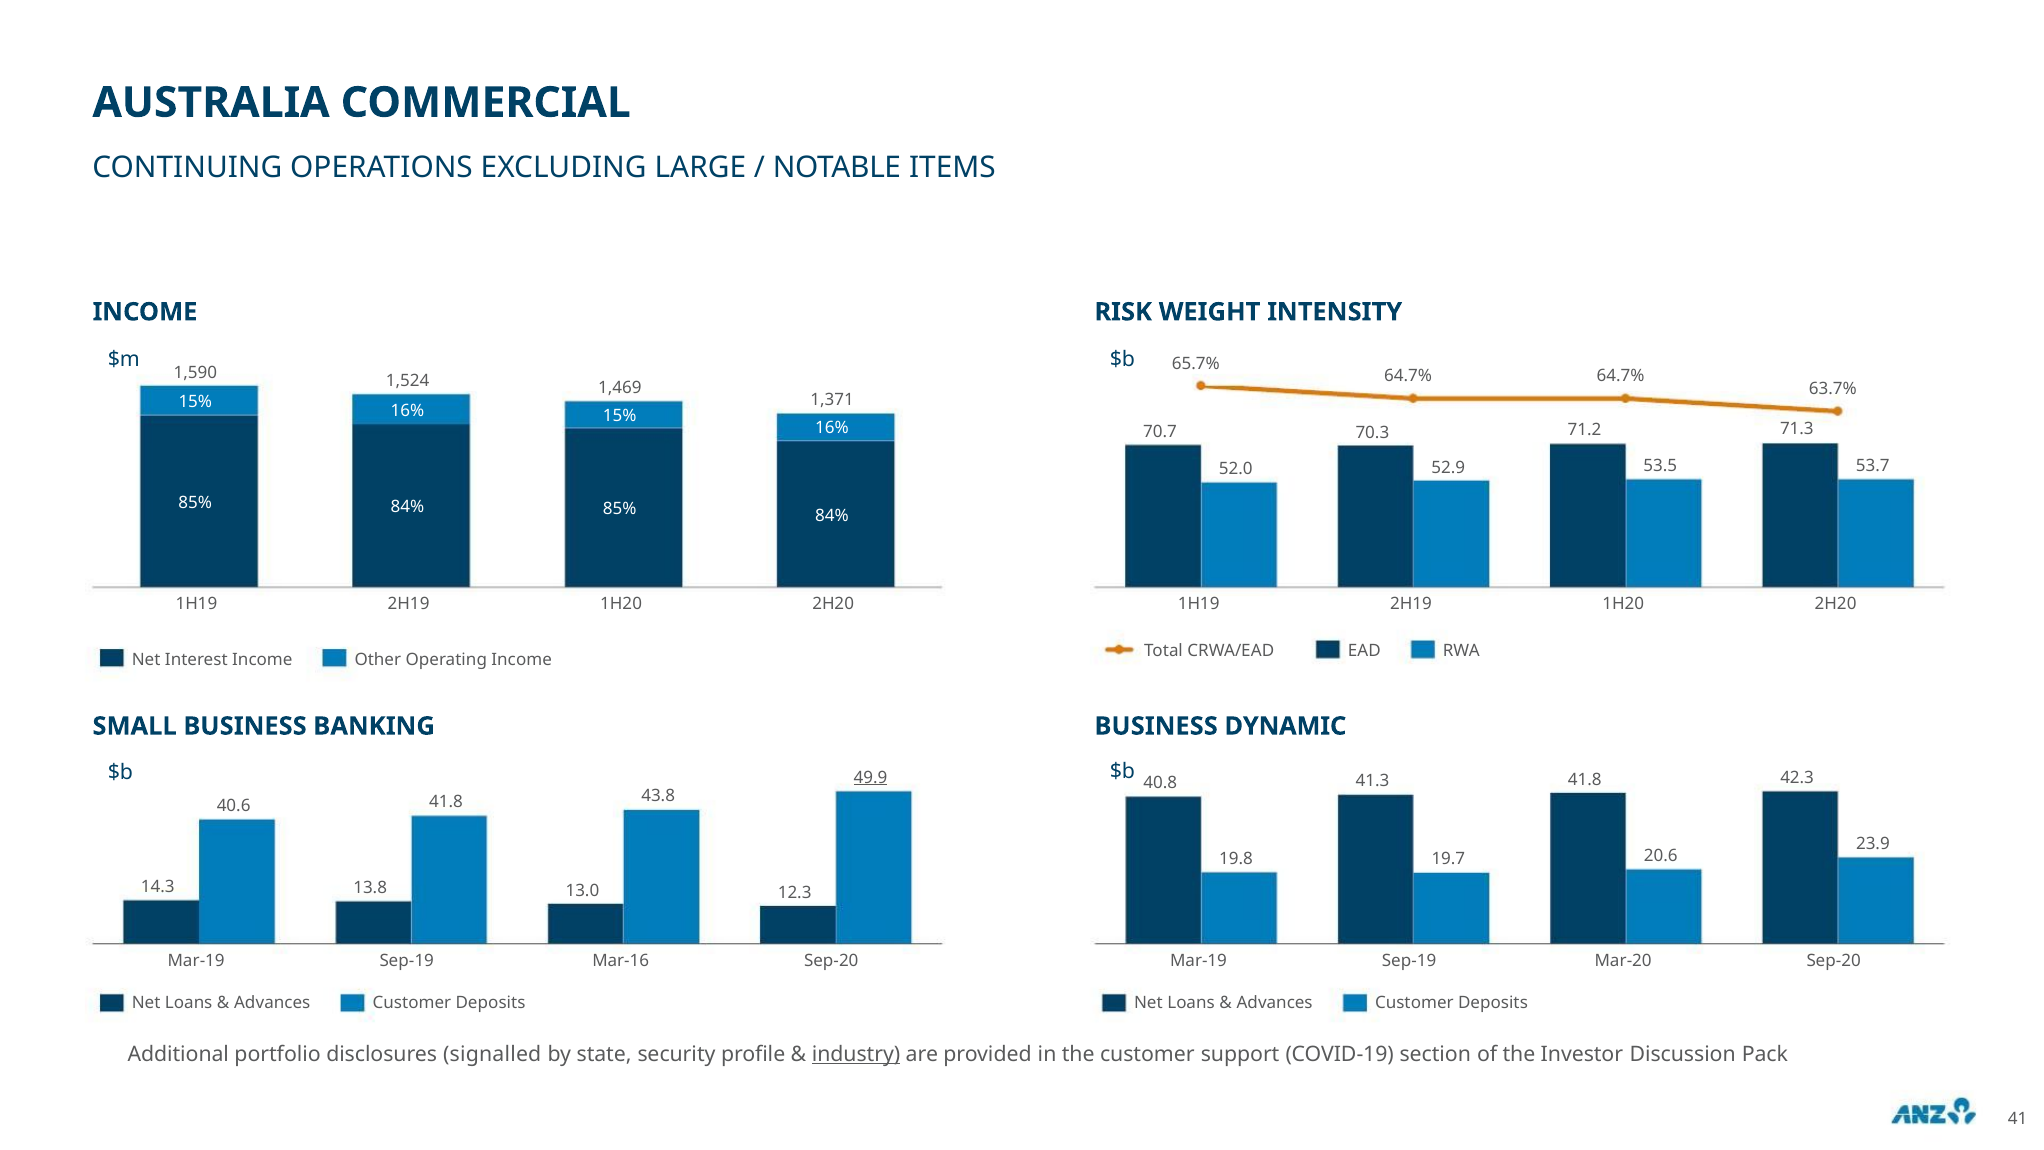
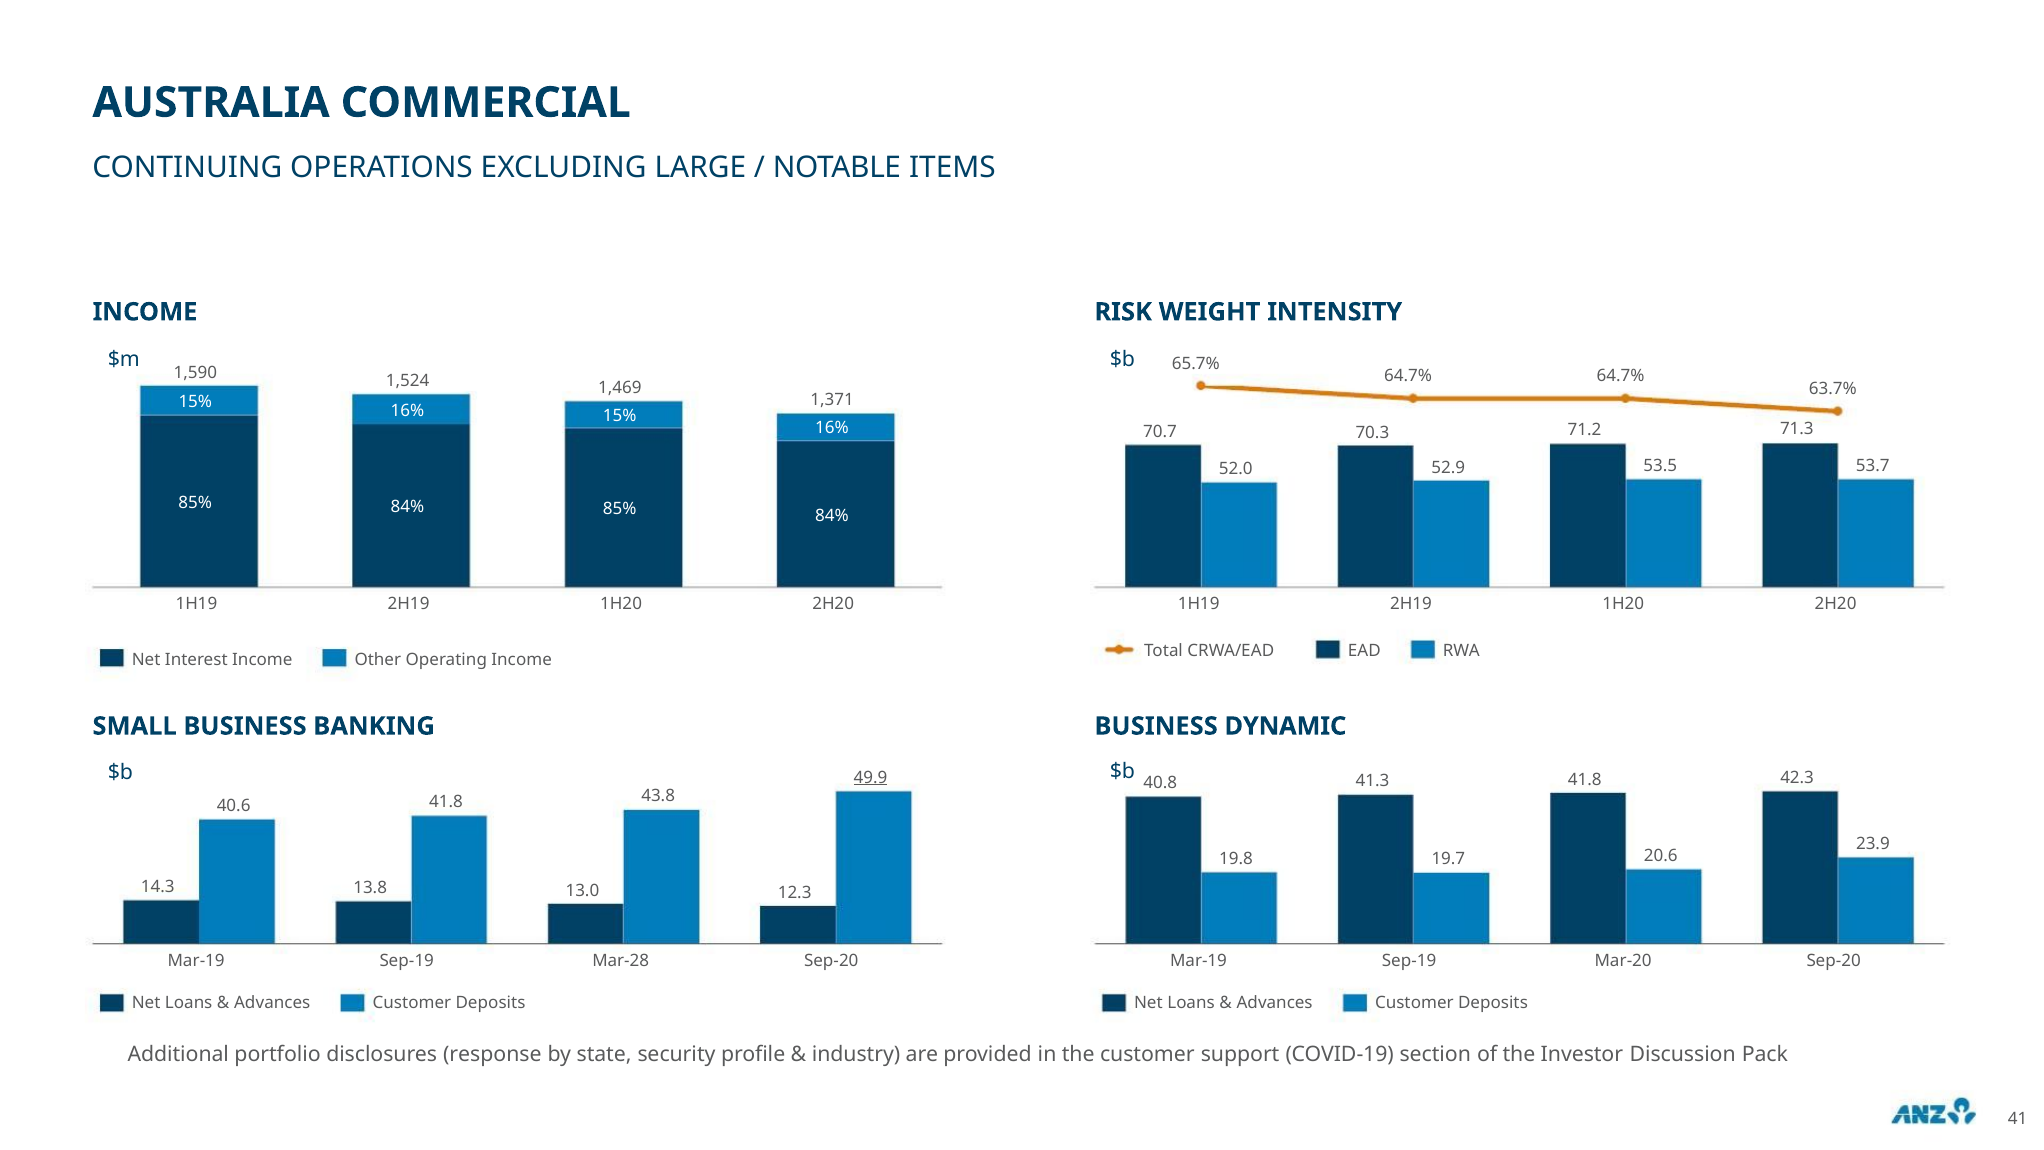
Mar-16: Mar-16 -> Mar-28 (621, 960)
signalled: signalled -> response (492, 1054)
industry underline: present -> none (856, 1054)
